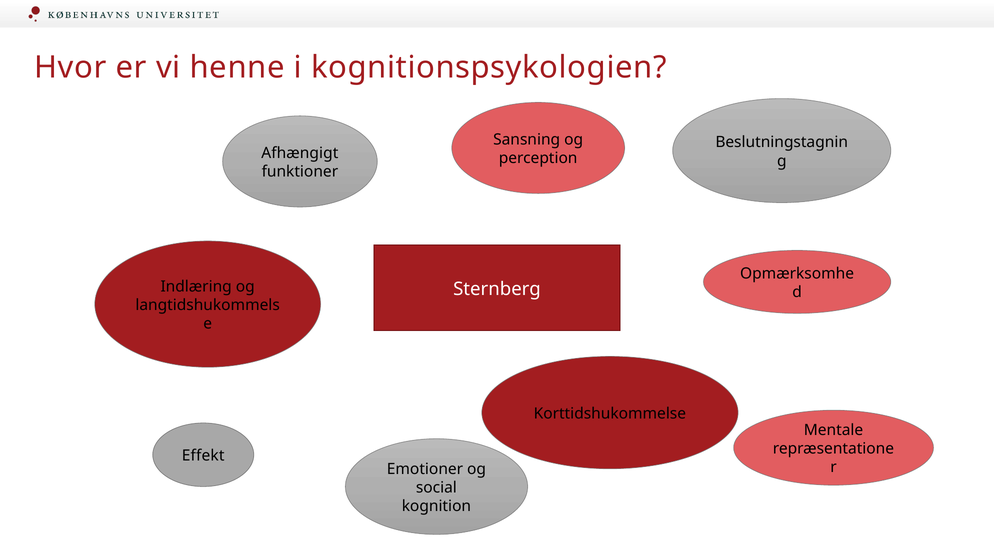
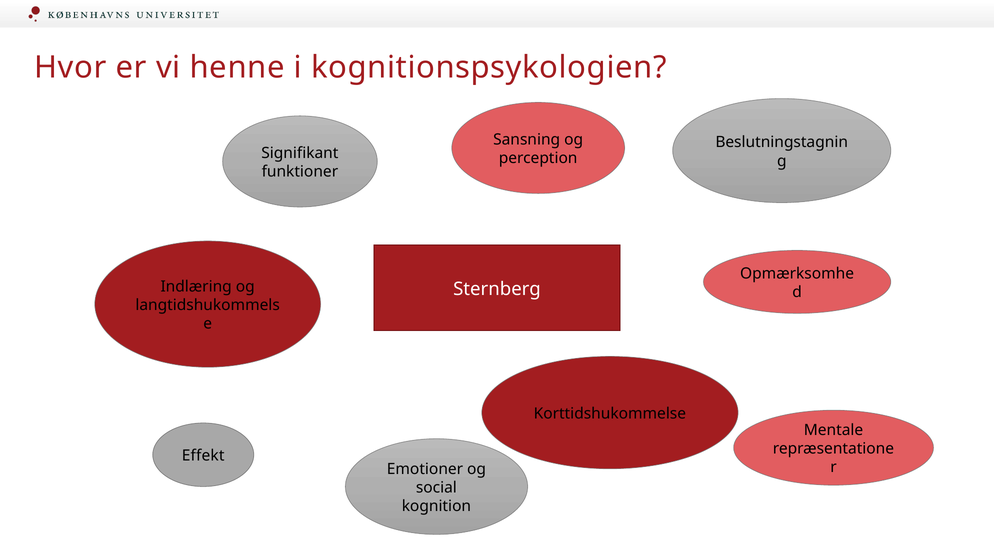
Afhængigt: Afhængigt -> Signifikant (300, 153)
